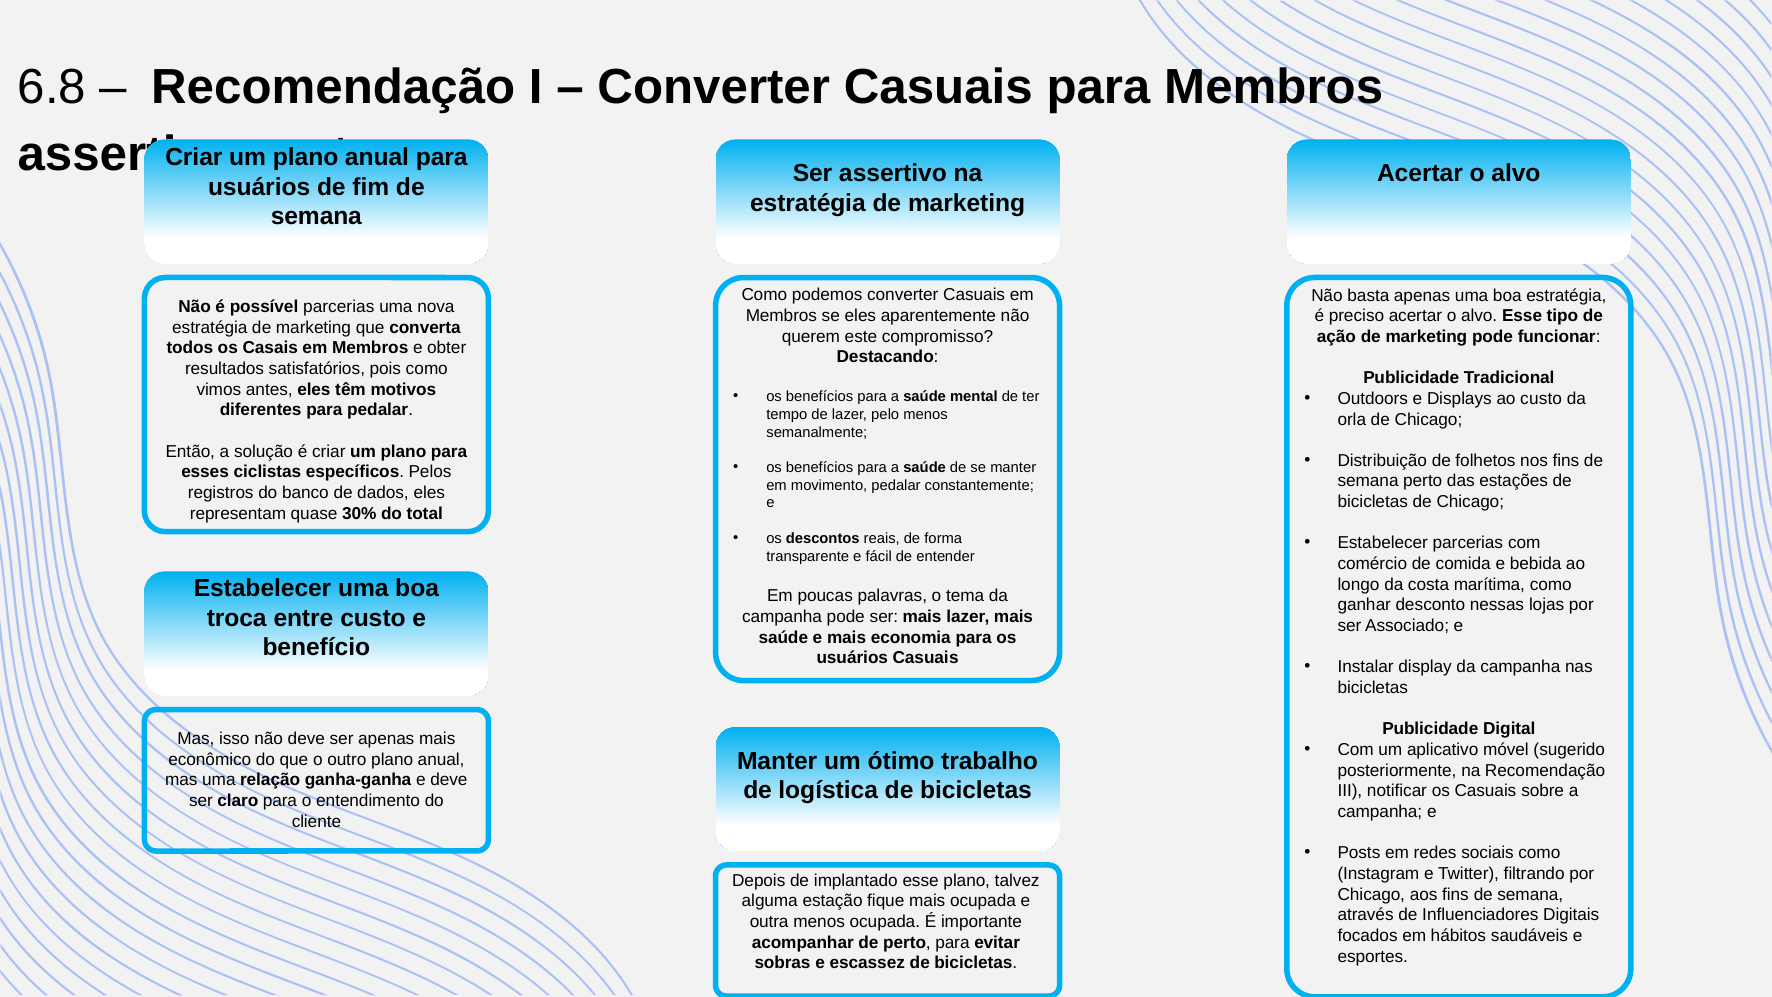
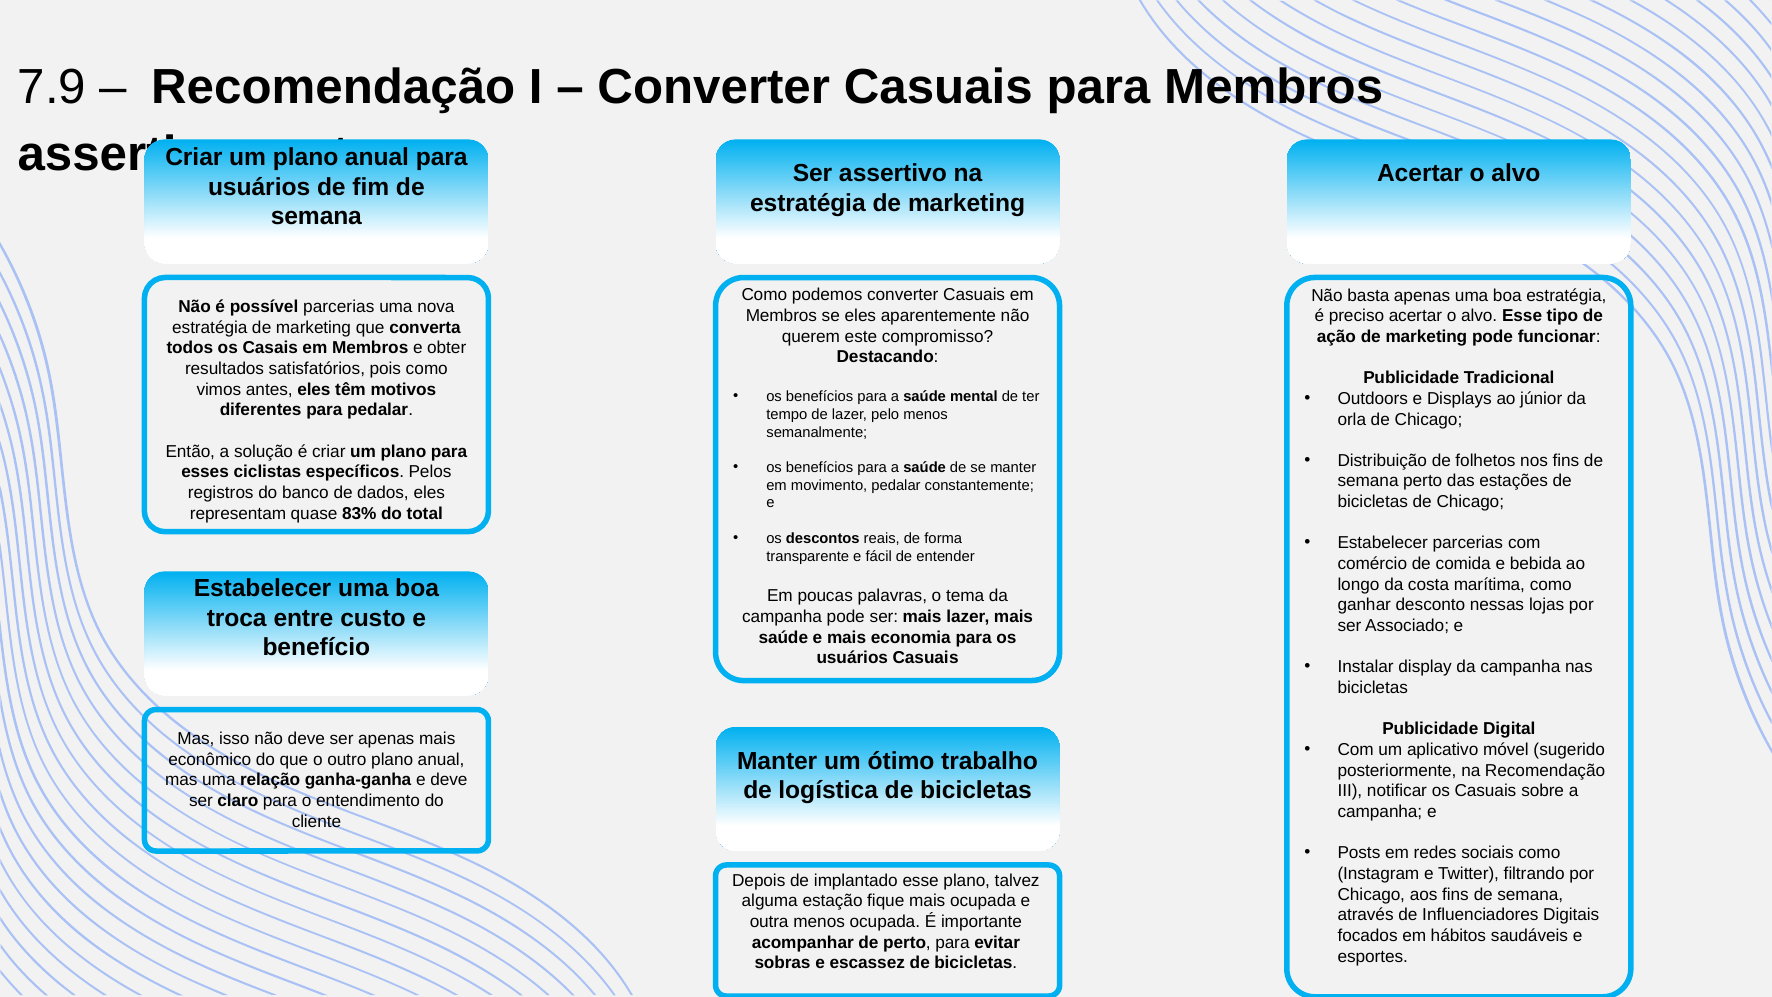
6.8: 6.8 -> 7.9 (52, 88)
ao custo: custo -> júnior (1541, 399)
30%: 30% -> 83% (359, 513)
